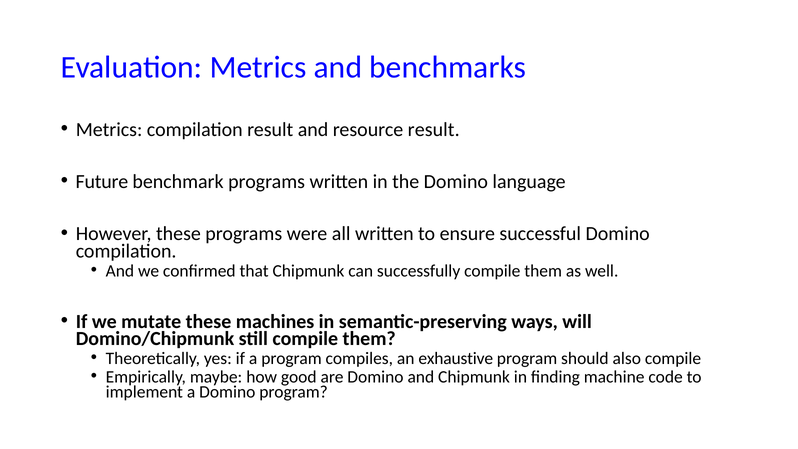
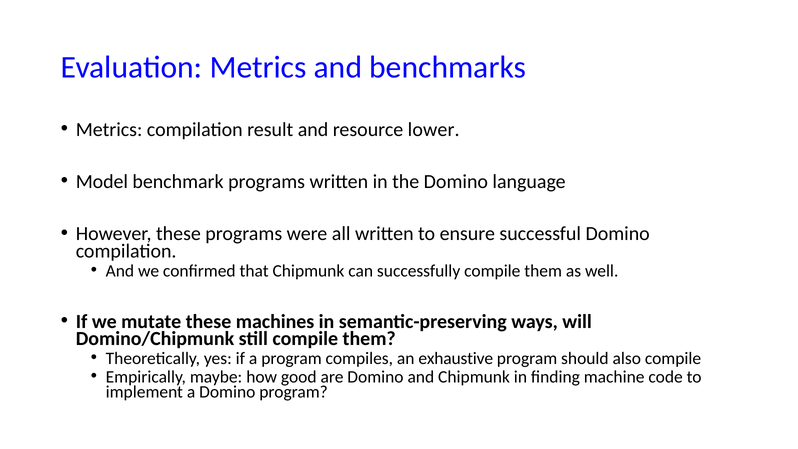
resource result: result -> lower (434, 130)
Future: Future -> Model (102, 182)
